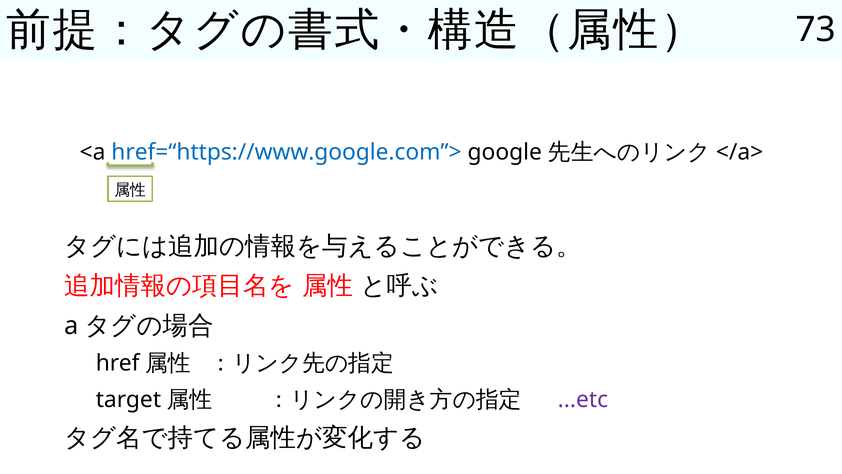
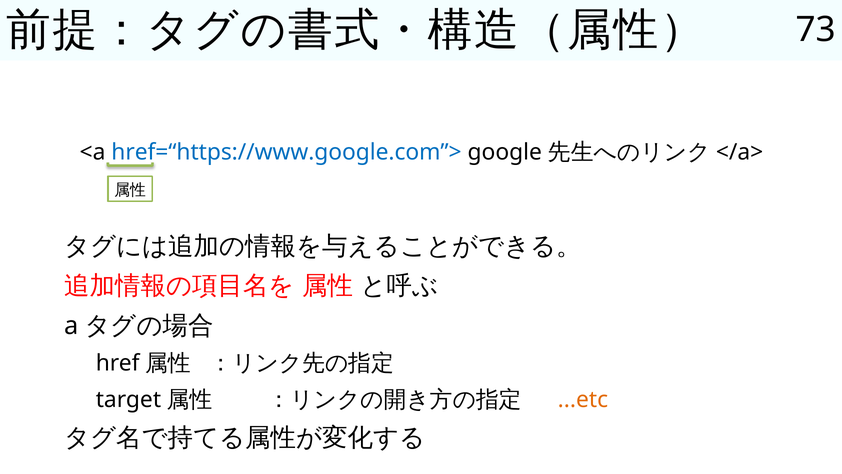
...etc colour: purple -> orange (583, 399)
